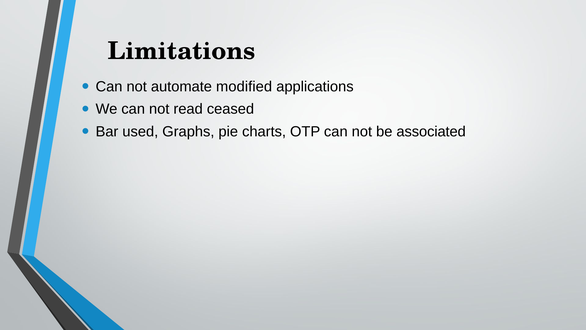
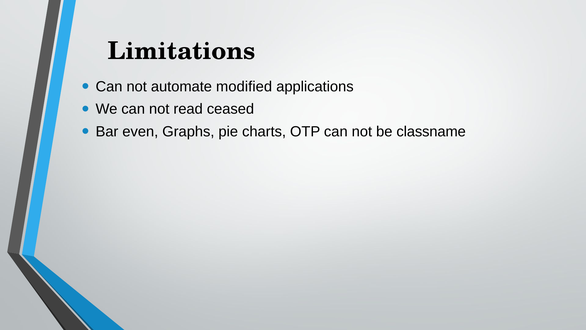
used: used -> even (140, 131)
associated: associated -> classname (431, 131)
